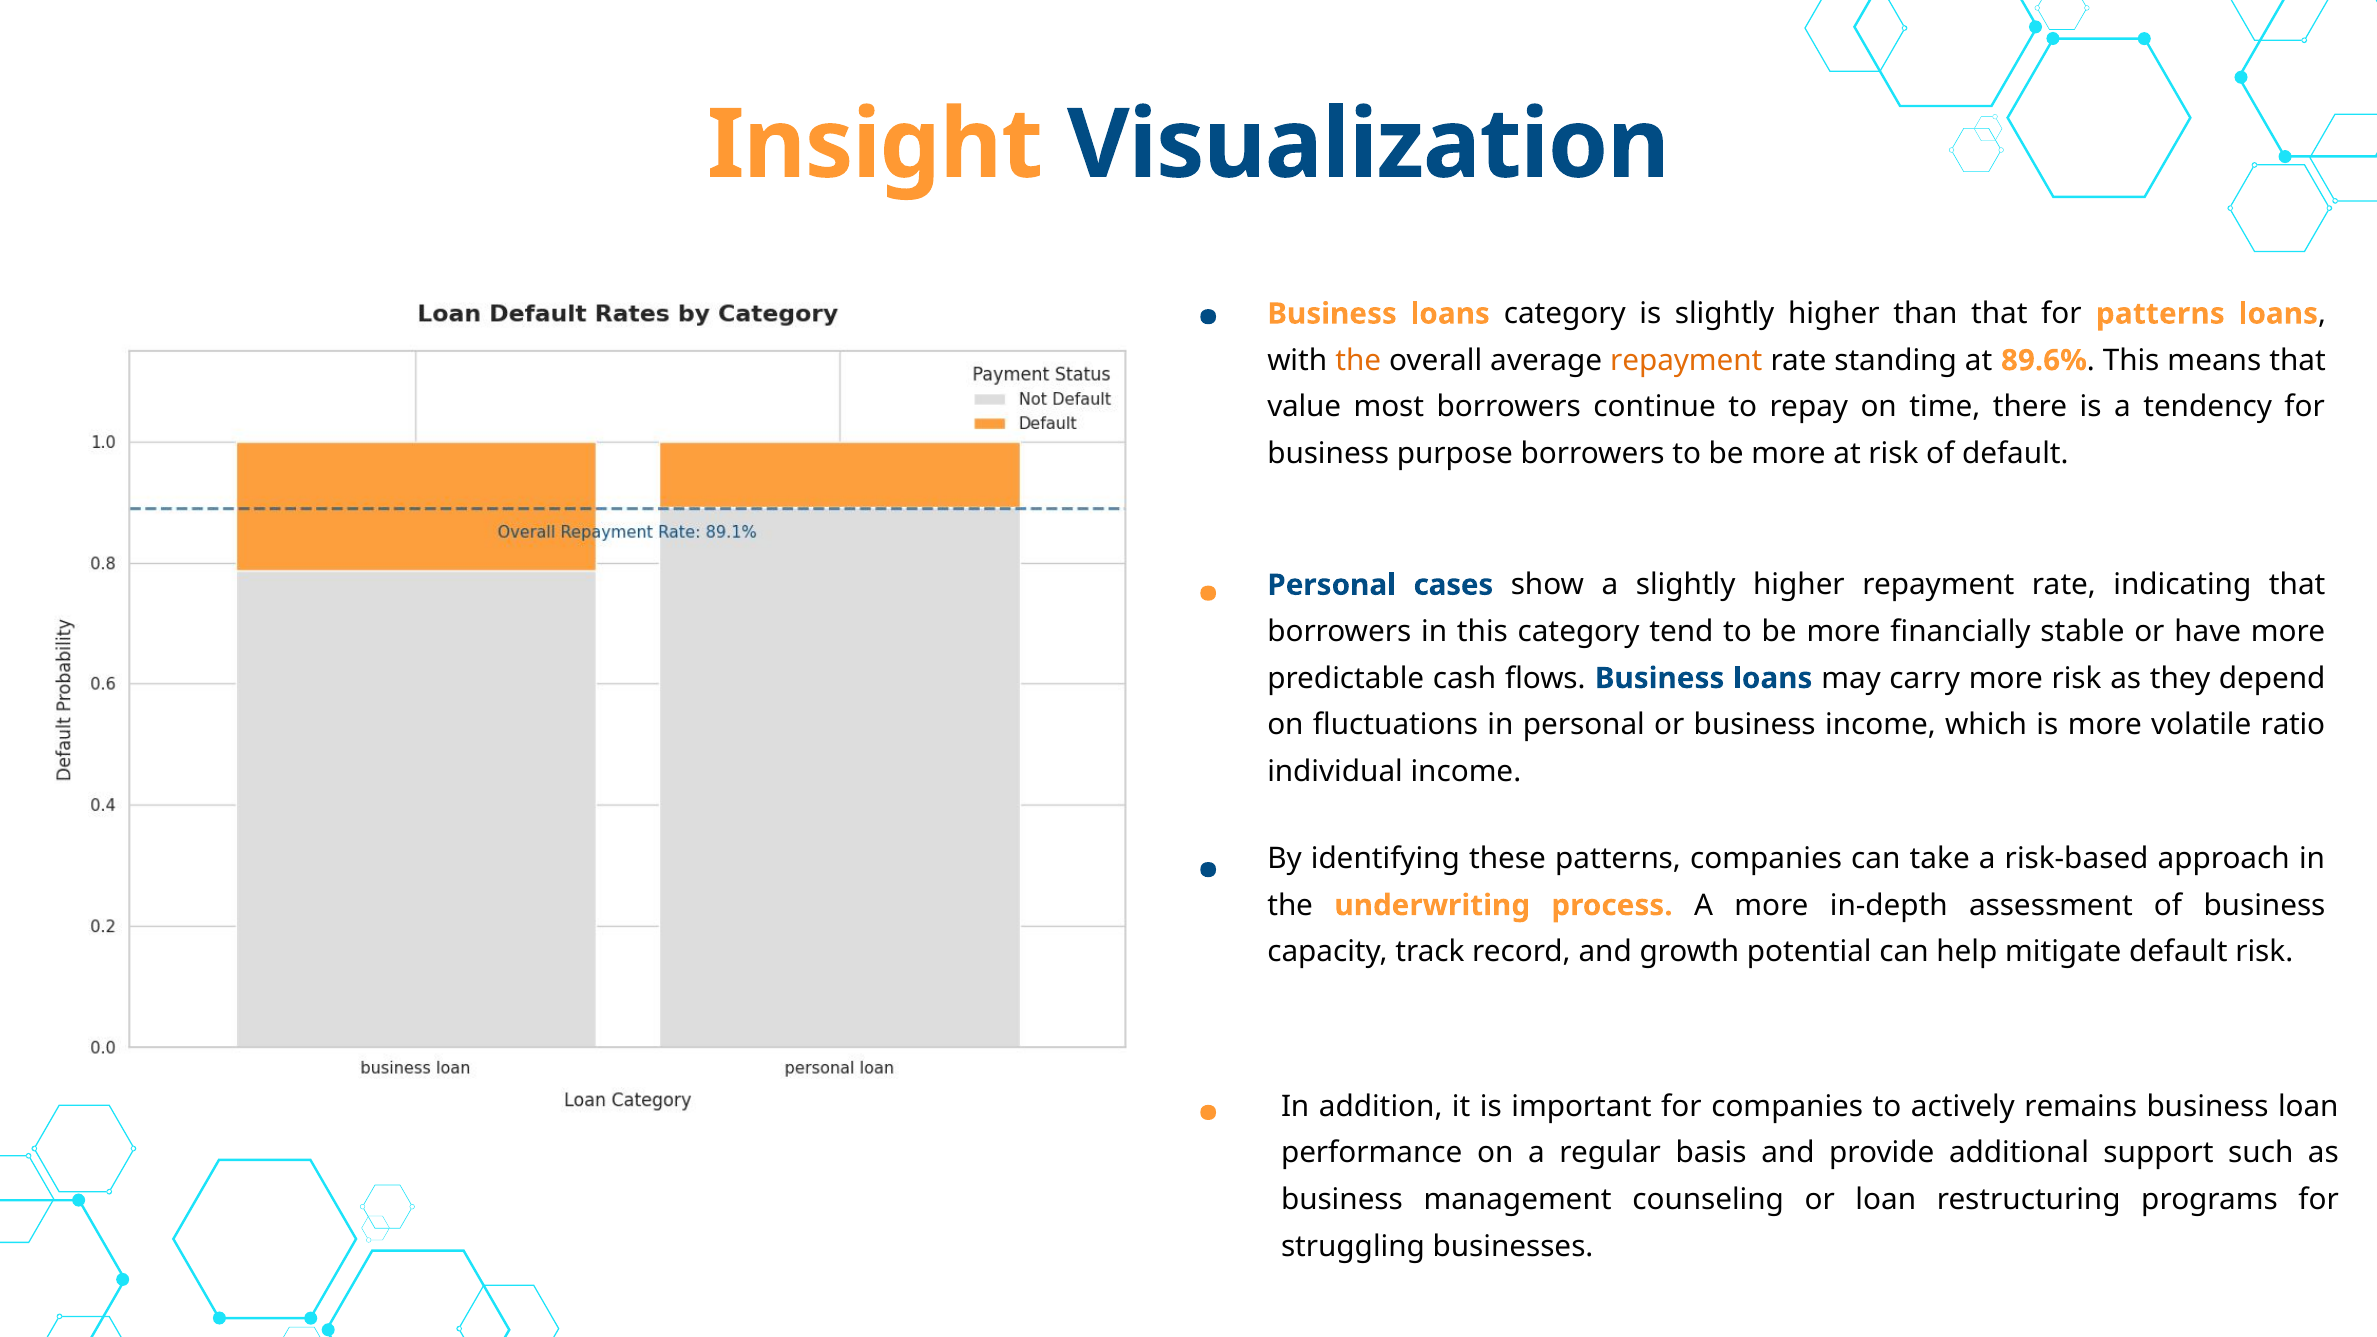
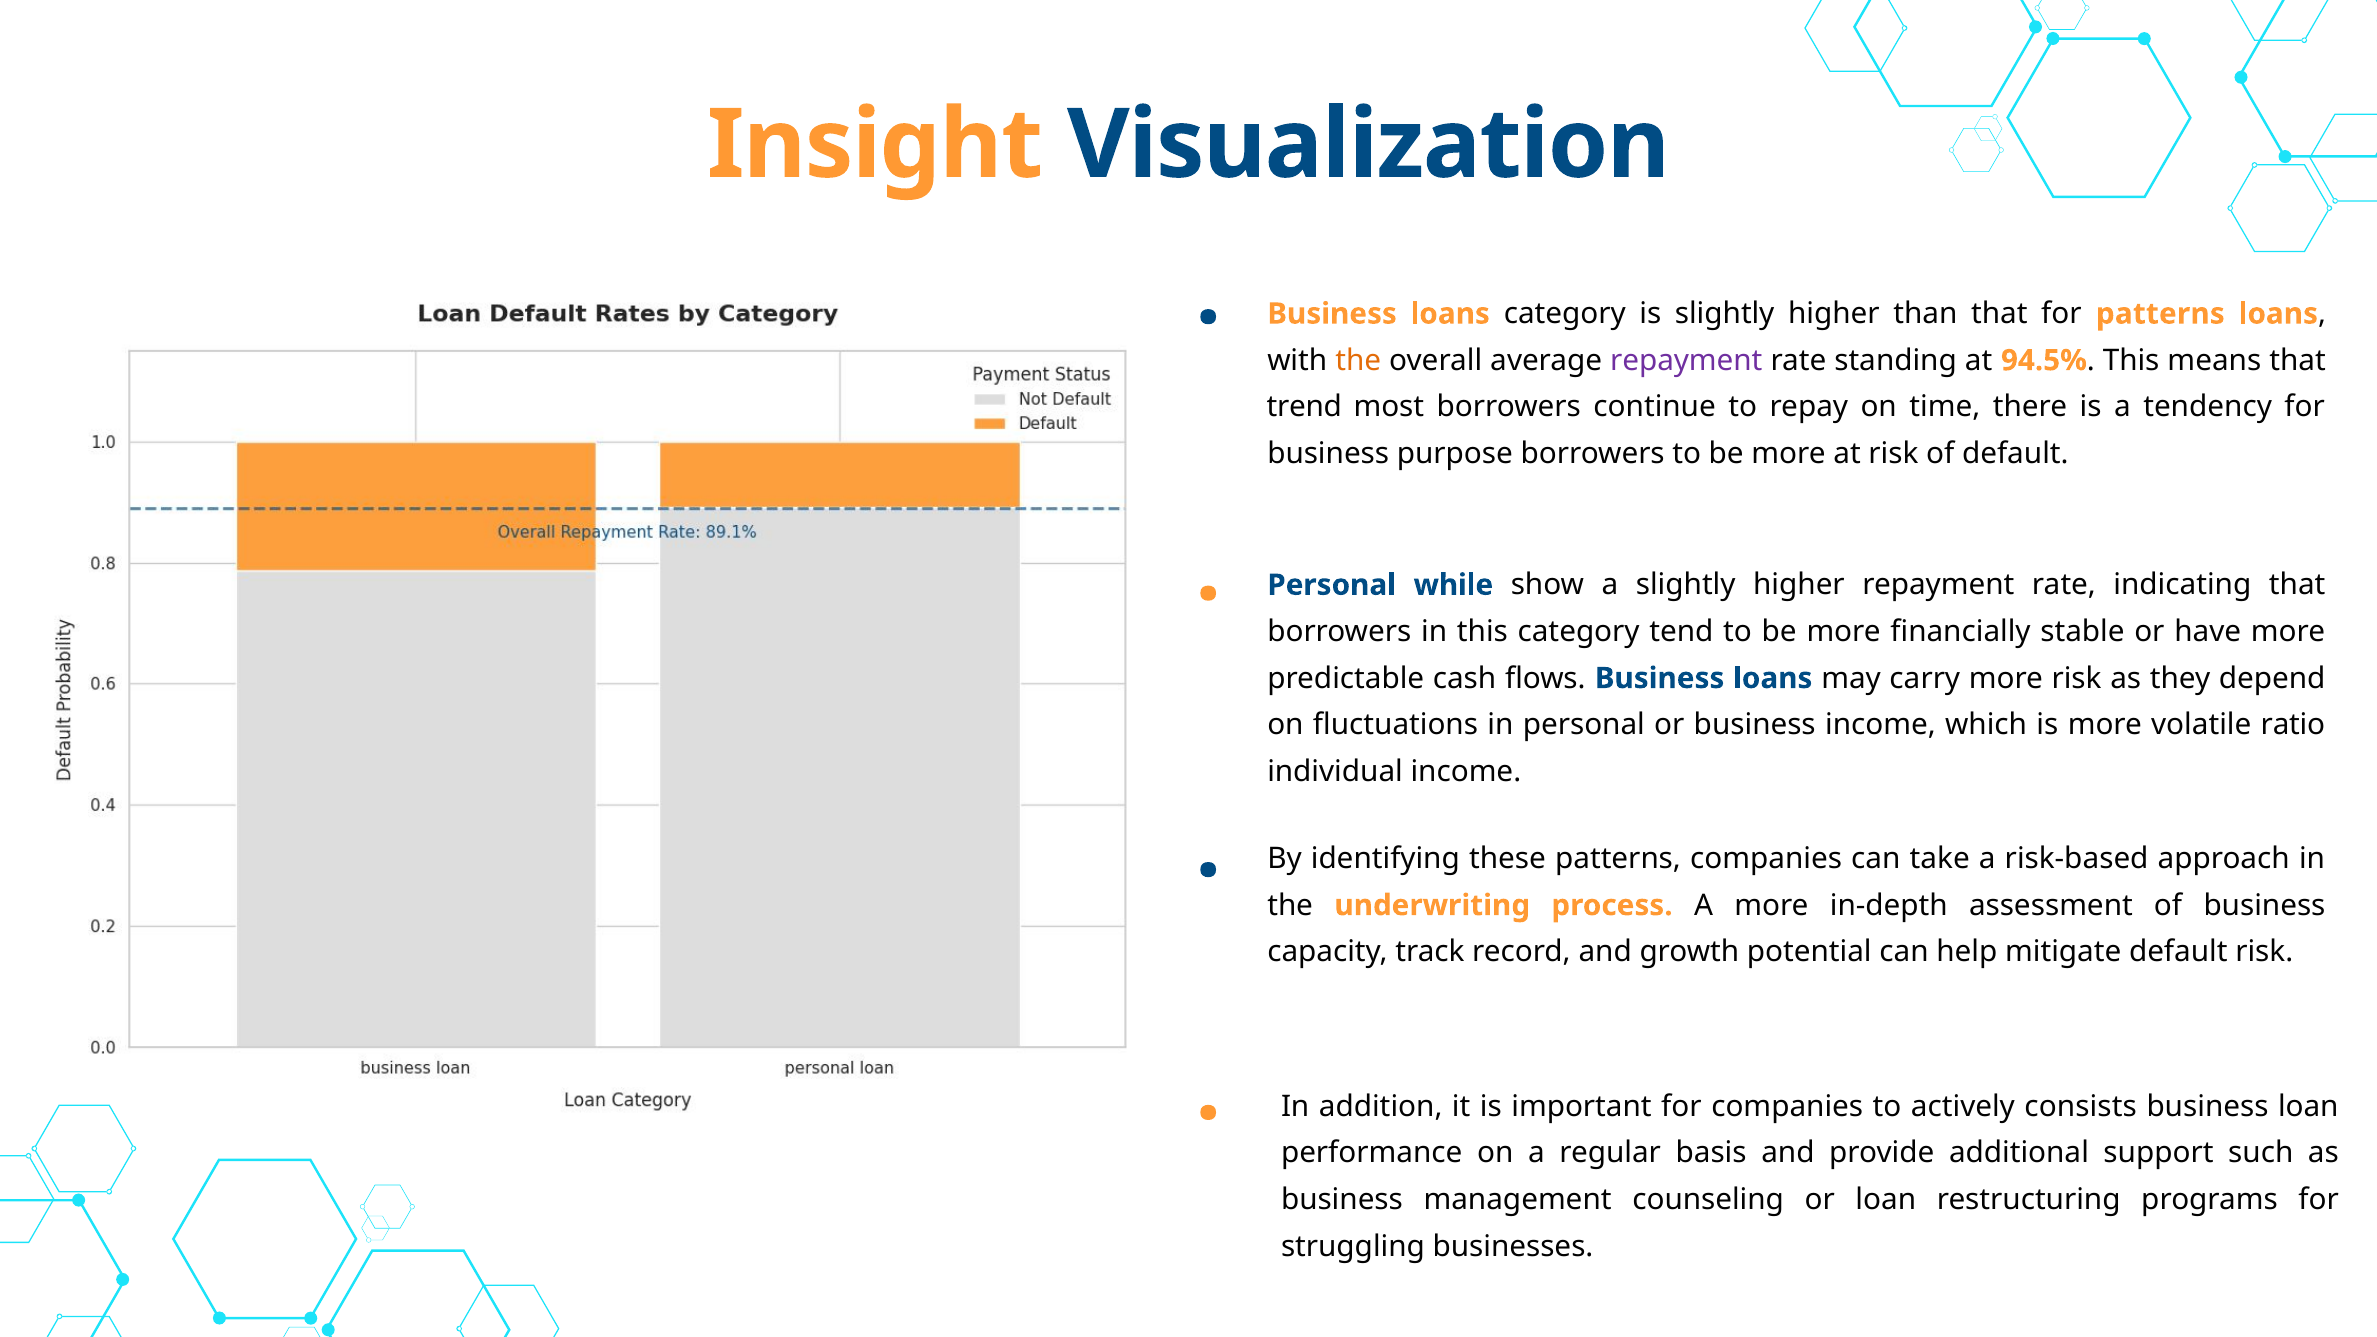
repayment colour: orange -> purple (1686, 360)
89.6%: 89.6% -> 94.5% (2044, 360)
value: value -> trend (1304, 407)
cases: cases -> while (1453, 585)
remains: remains -> consists (2081, 1106)
